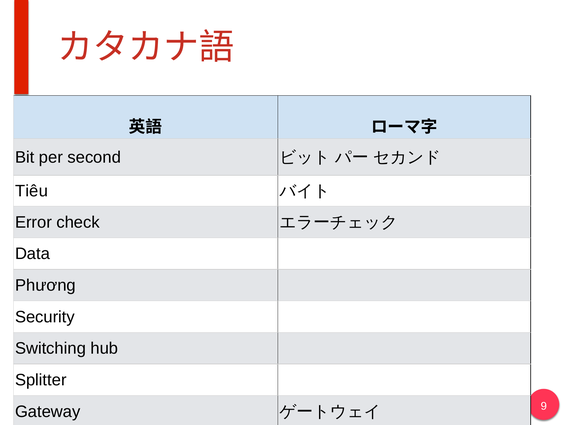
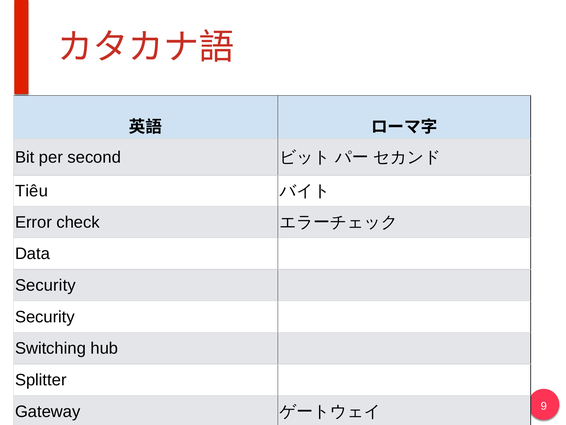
Phương: Phương -> Security (45, 285)
